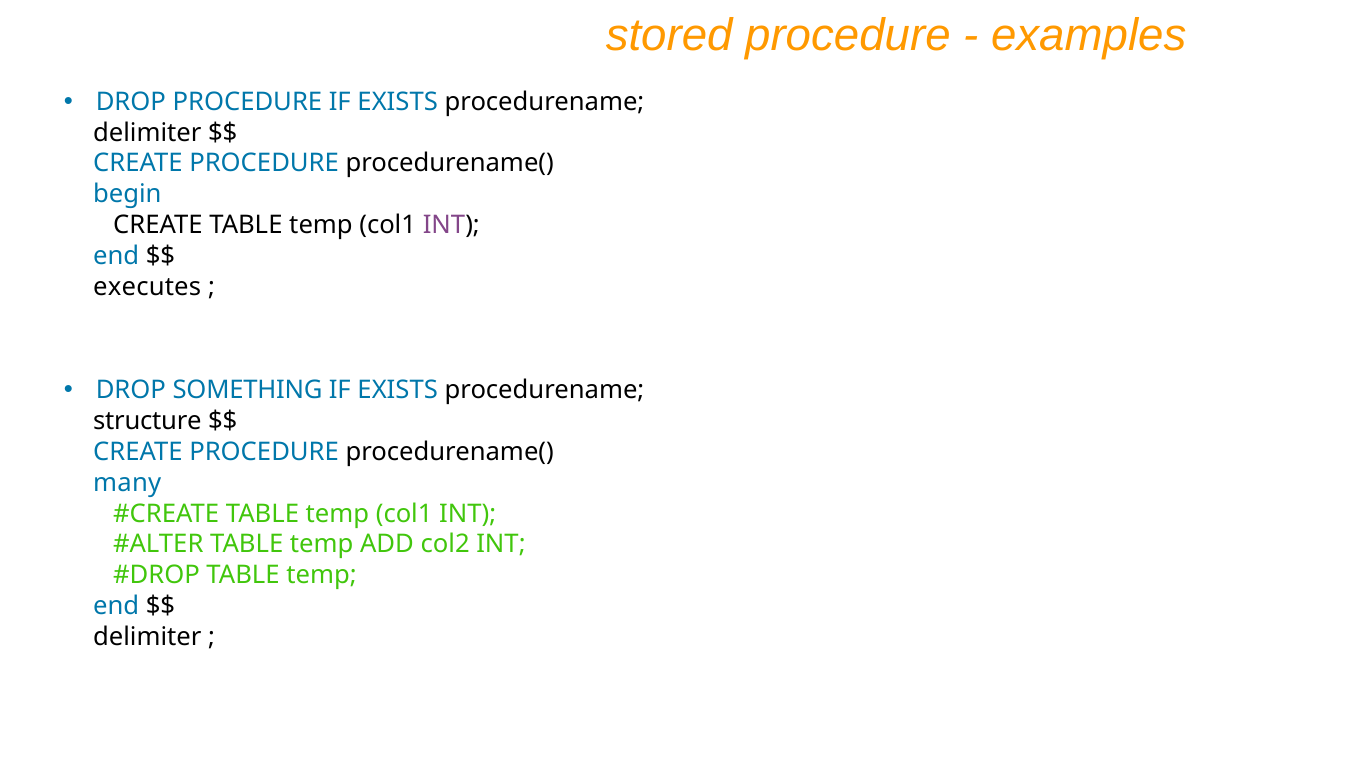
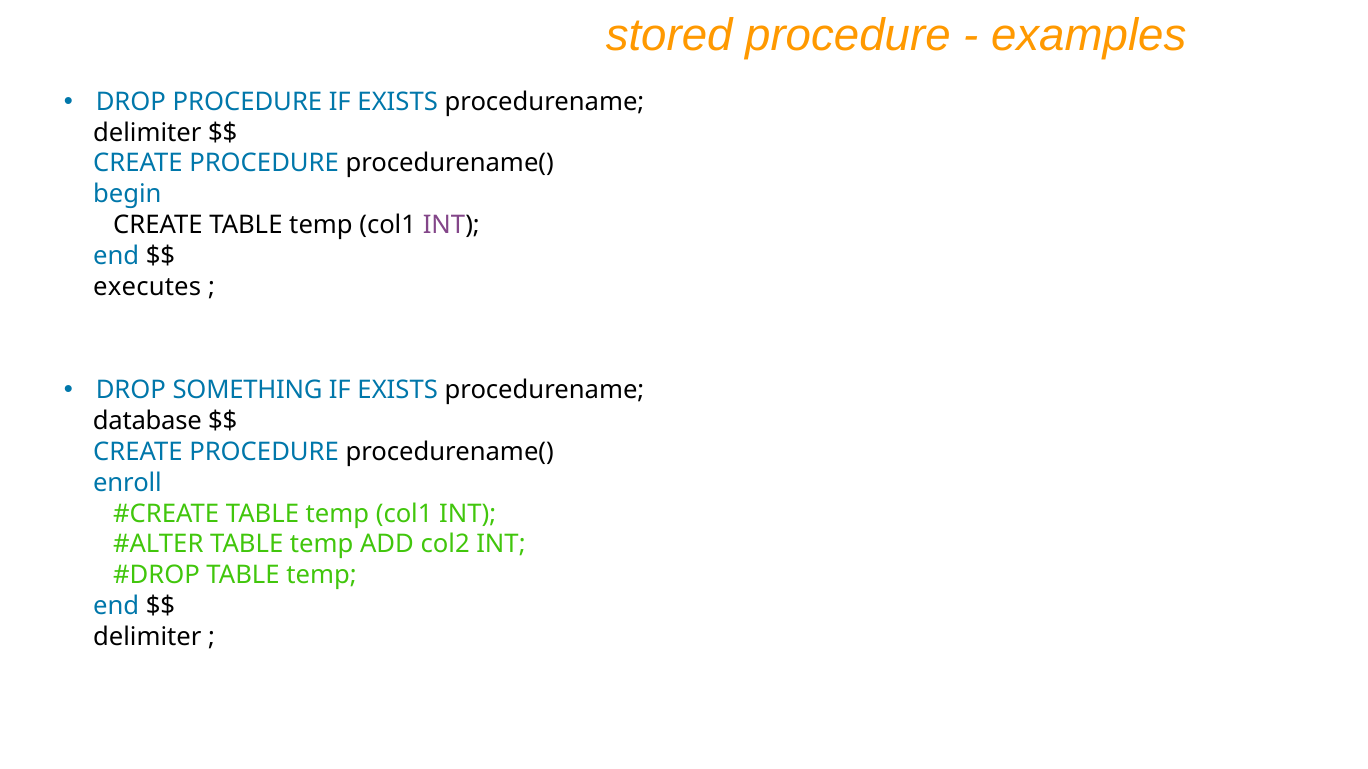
structure: structure -> database (147, 422)
many: many -> enroll (127, 483)
